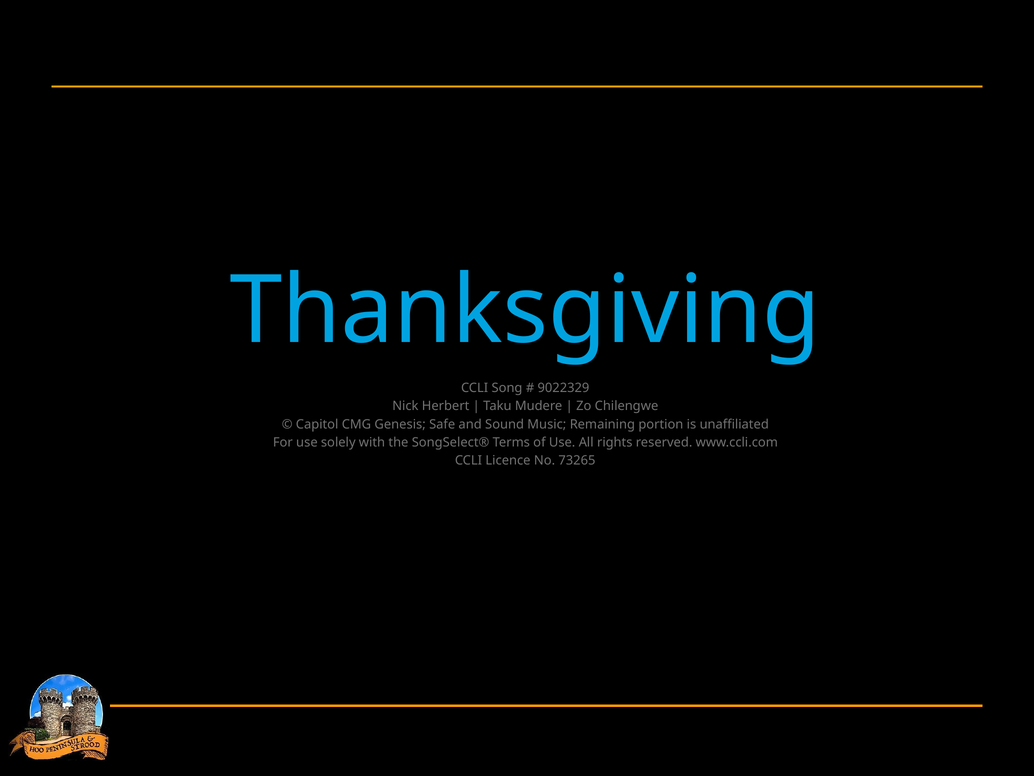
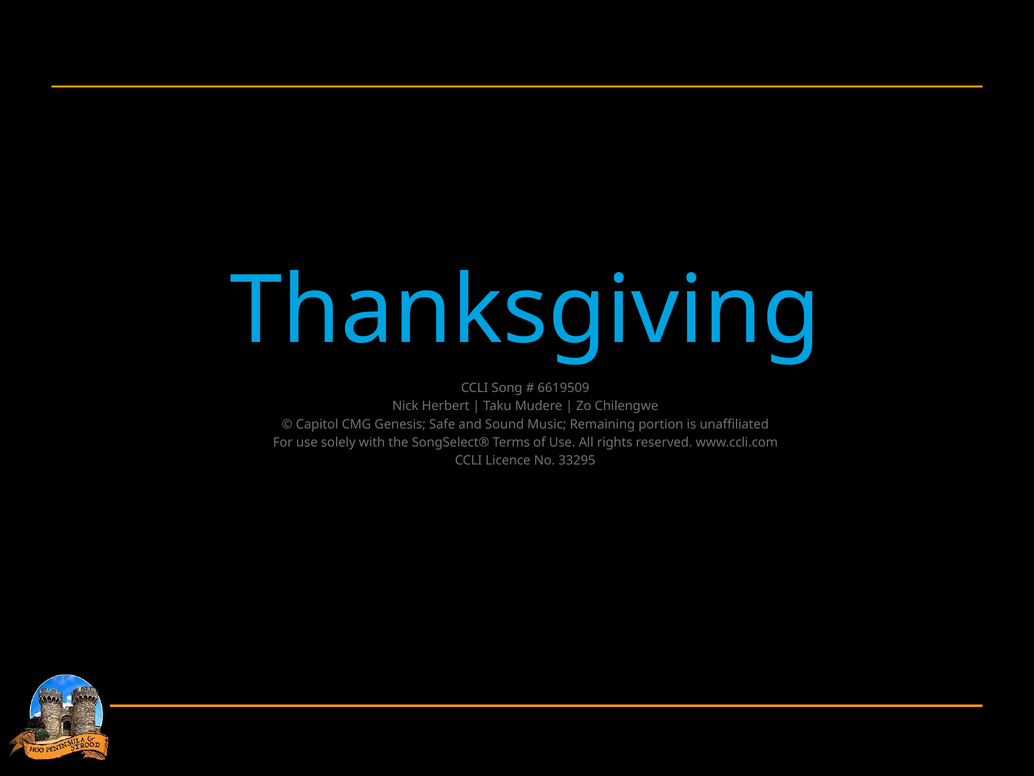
9022329: 9022329 -> 6619509 (563, 388)
73265: 73265 -> 33295 (577, 460)
